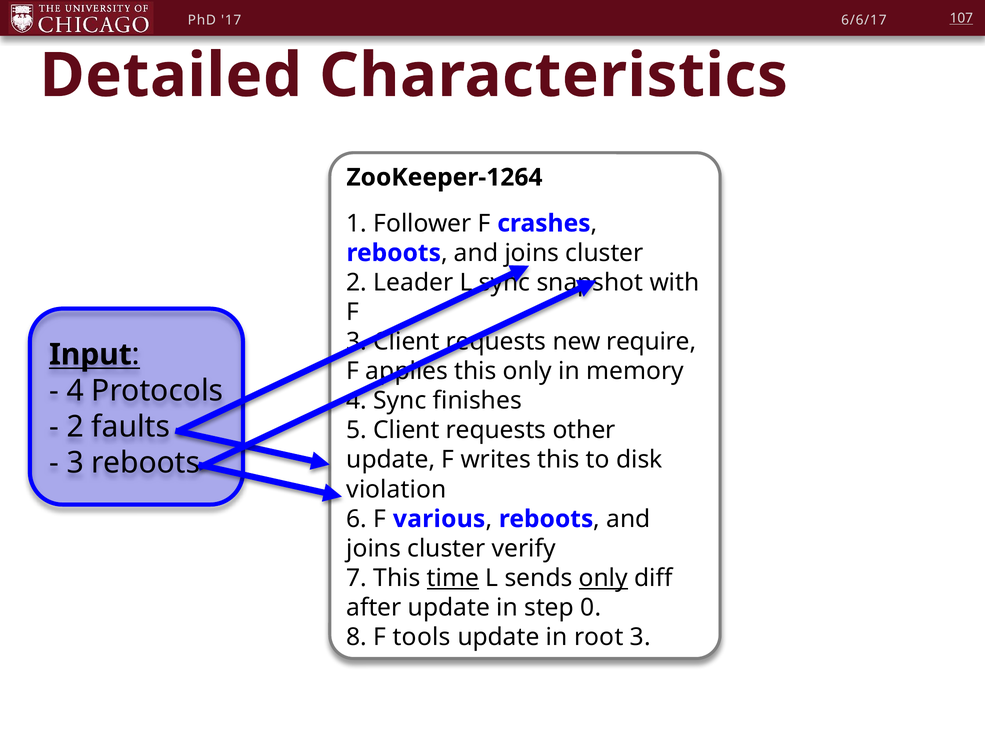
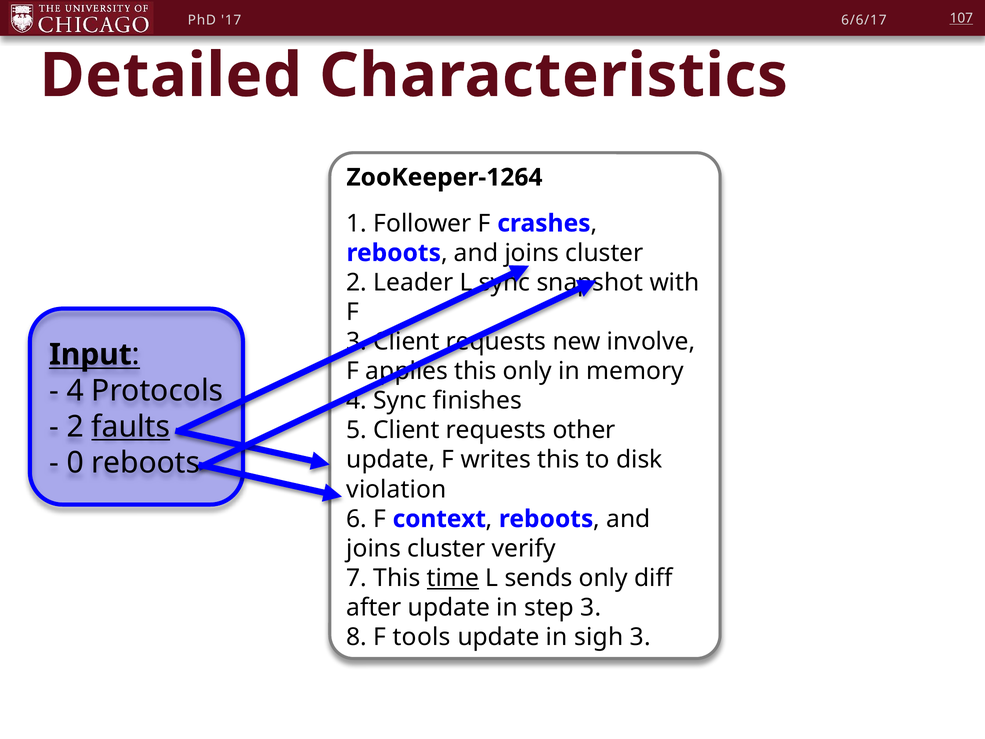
require: require -> involve (651, 342)
faults underline: none -> present (131, 427)
3: 3 -> 0 (75, 463)
various: various -> context (439, 519)
only underline: present -> none (603, 578)
step 0: 0 -> 3 (591, 607)
root: root -> sigh (599, 637)
